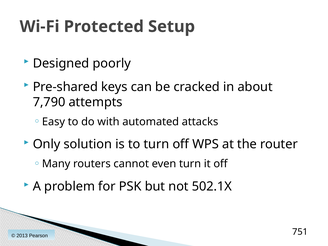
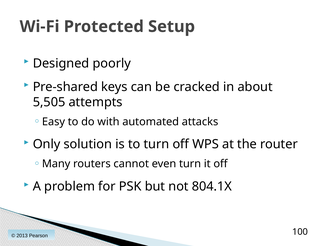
7,790: 7,790 -> 5,505 (49, 102)
502.1X: 502.1X -> 804.1X (212, 186)
751: 751 -> 100 (300, 232)
